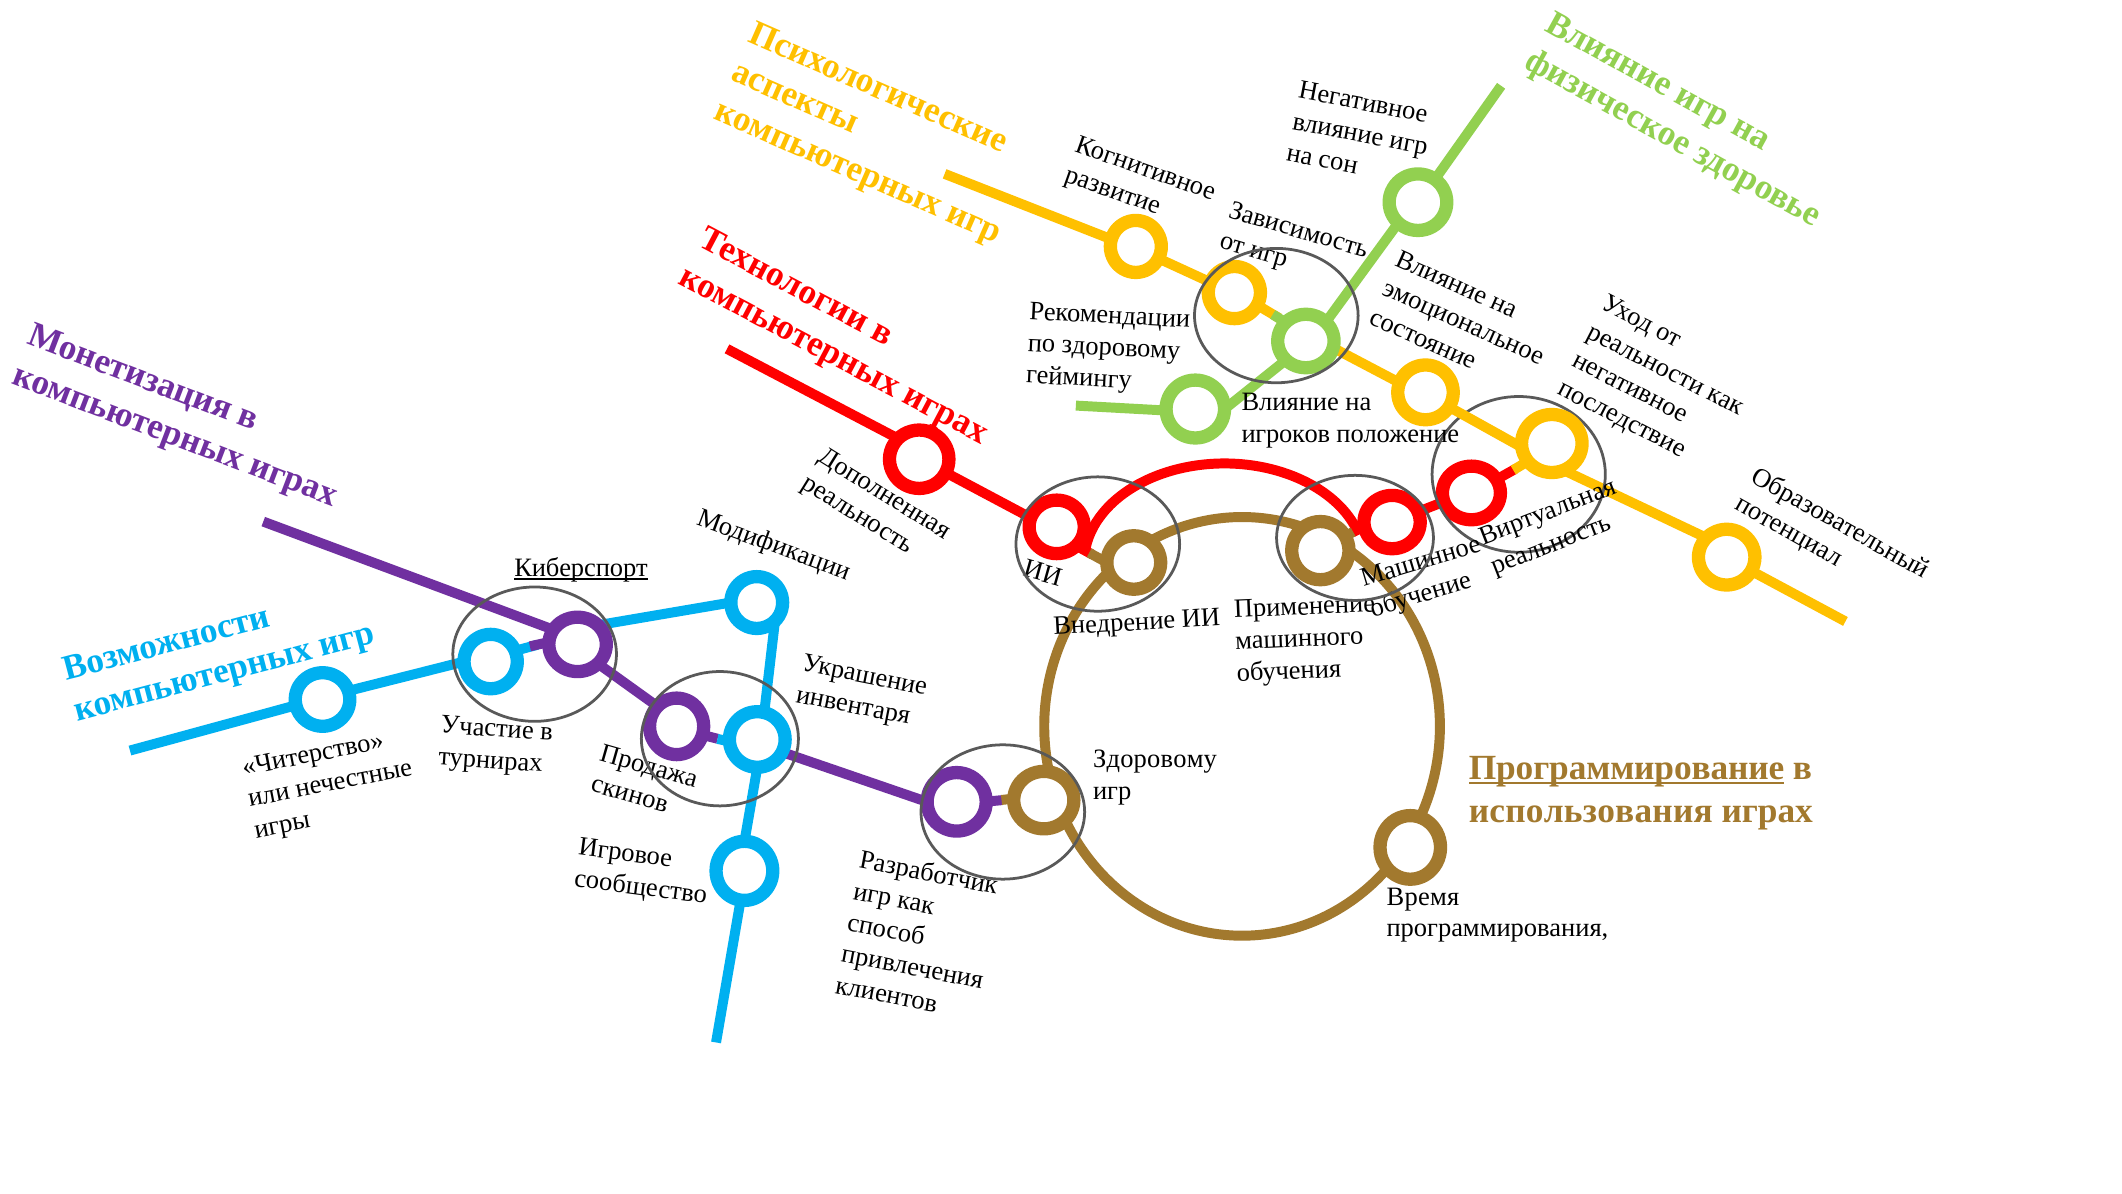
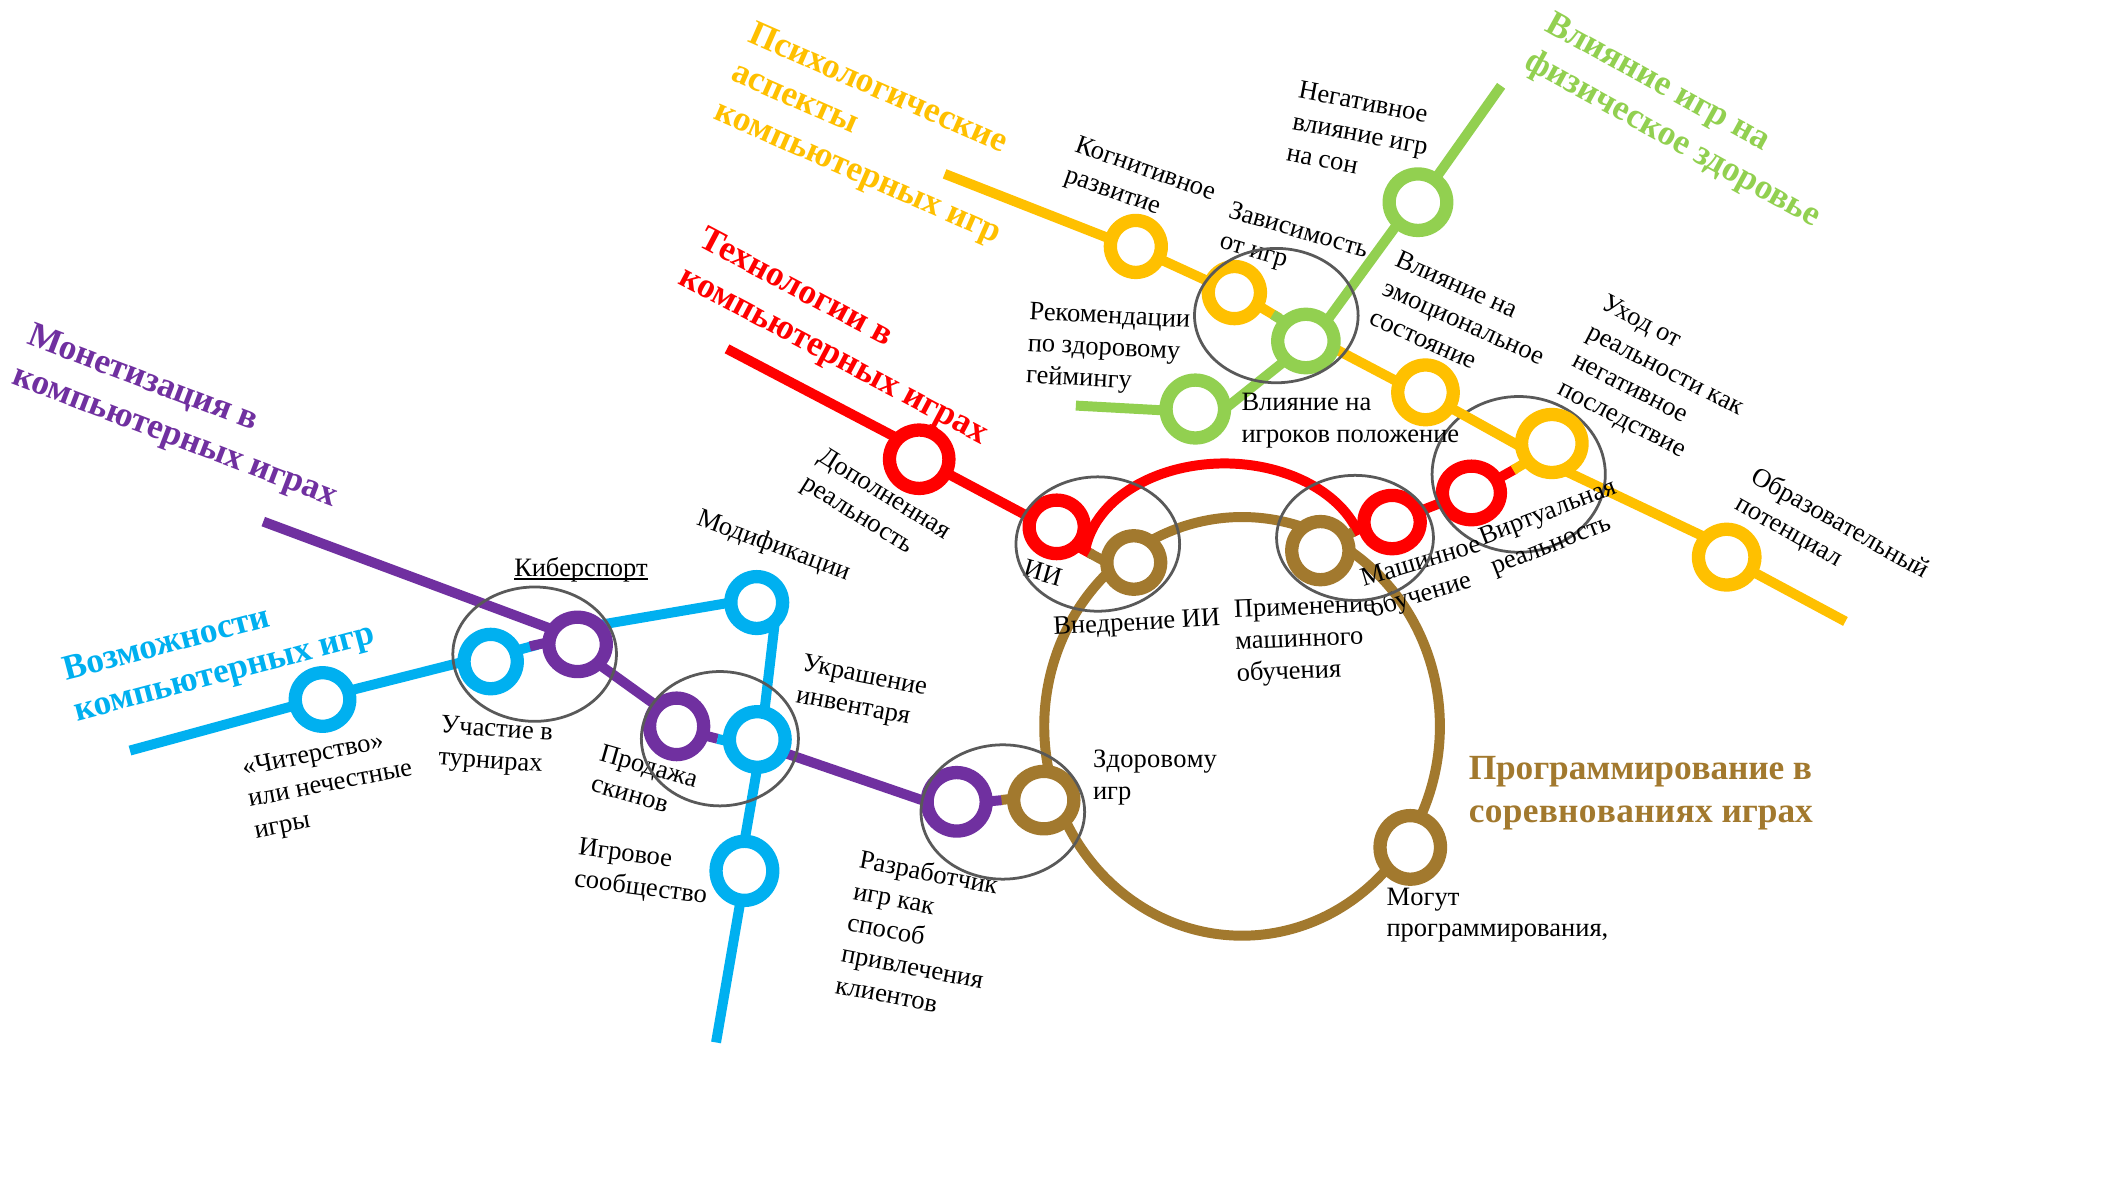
Программирование underline: present -> none (1627, 768)
использования: использования -> соревнованиях (1591, 810)
Время: Время -> Могут (1423, 896)
